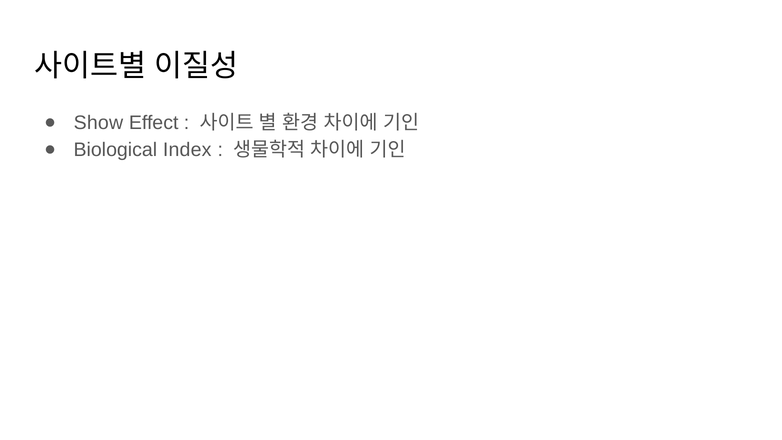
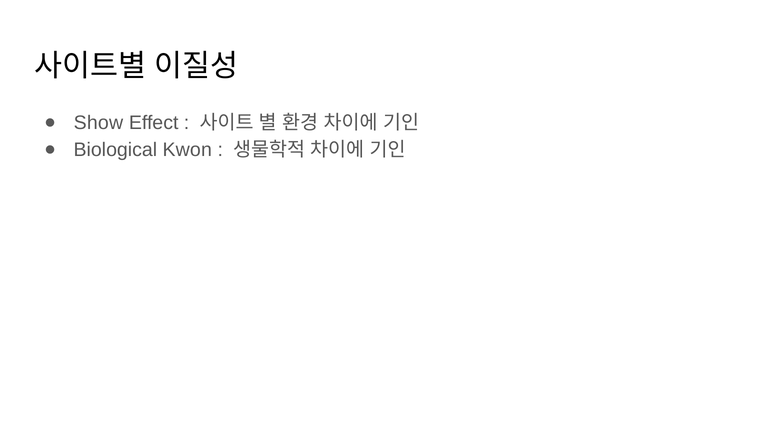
Index: Index -> Kwon (187, 150)
